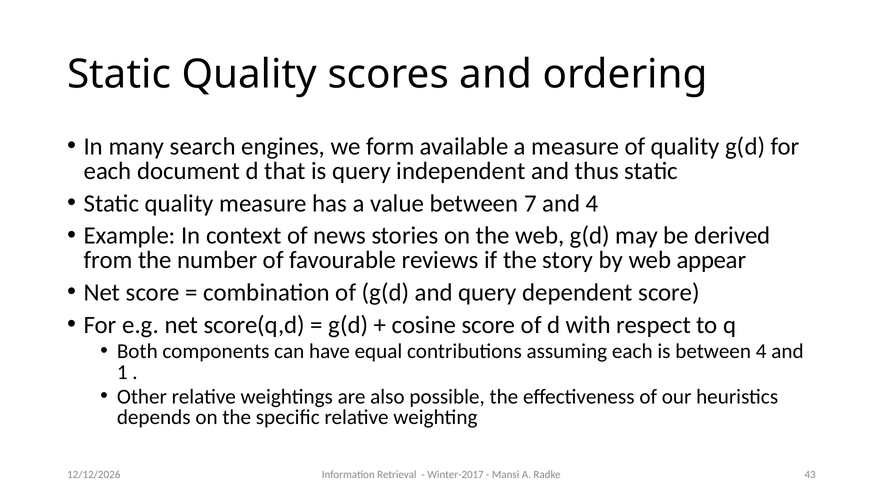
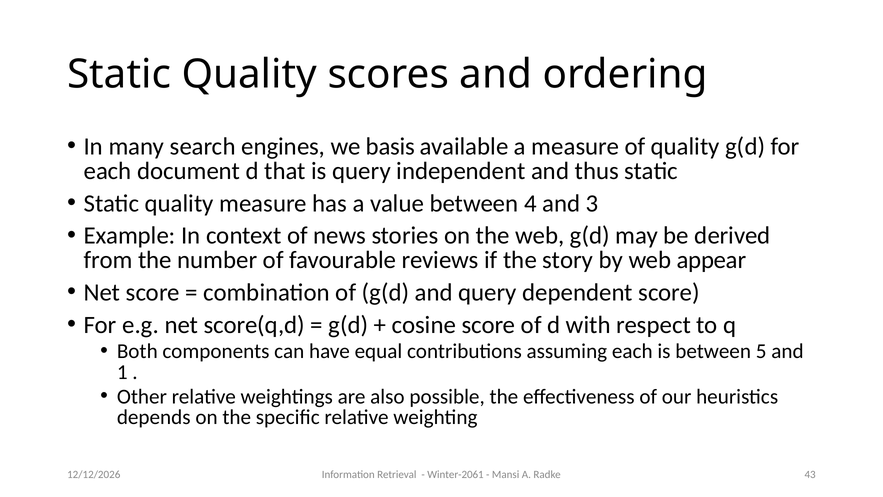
form: form -> basis (390, 147)
7: 7 -> 4 (530, 203)
and 4: 4 -> 3 (592, 203)
between 4: 4 -> 5 (761, 351)
Winter-2017: Winter-2017 -> Winter-2061 (456, 474)
